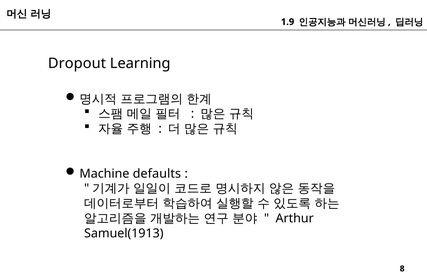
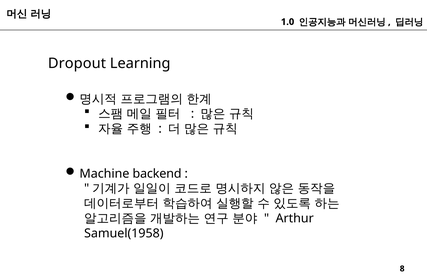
1.9: 1.9 -> 1.0 (288, 22)
defaults: defaults -> backend (157, 174)
Samuel(1913: Samuel(1913 -> Samuel(1958 (124, 234)
